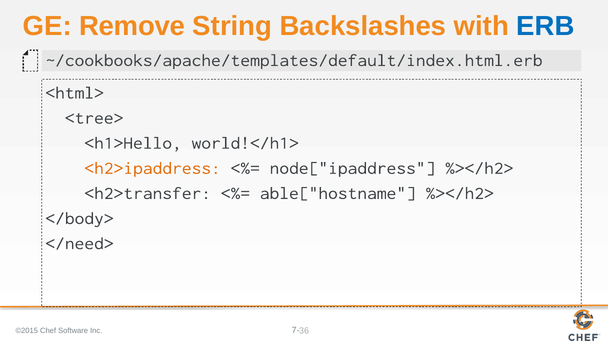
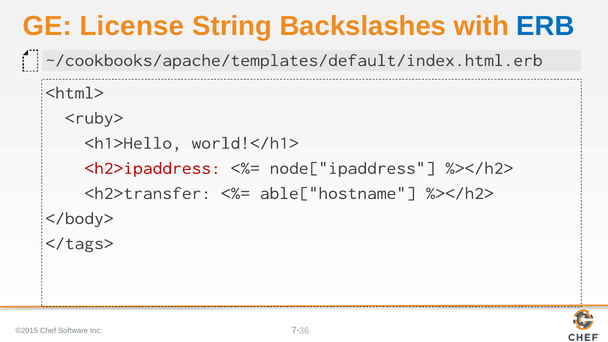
Remove: Remove -> License (132, 26)
<tree>: <tree> -> <ruby> (94, 118)
<h2>ipaddress colour: orange -> red (153, 168)
</need>: </need> -> </tags> (79, 243)
